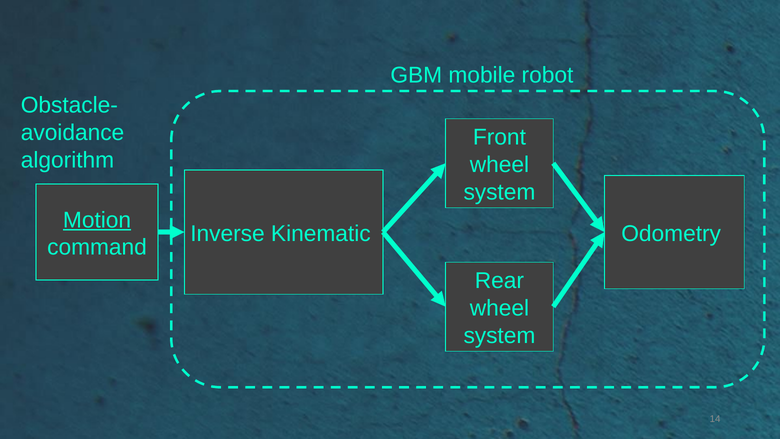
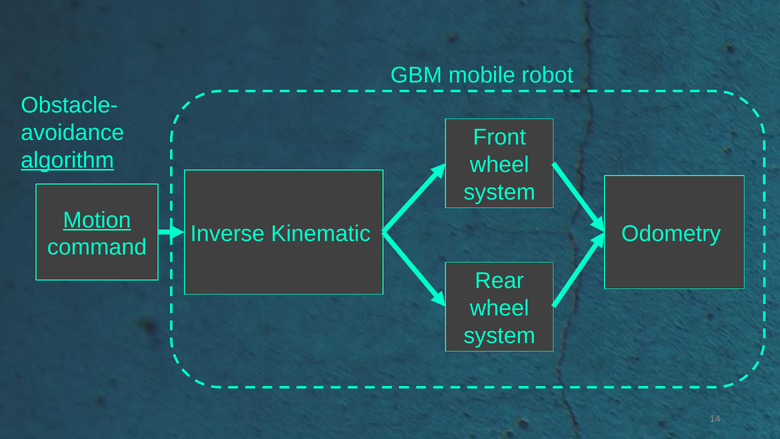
algorithm underline: none -> present (67, 160)
